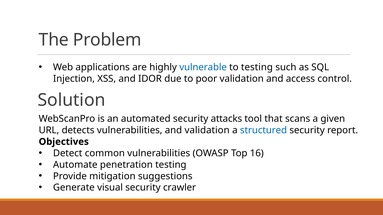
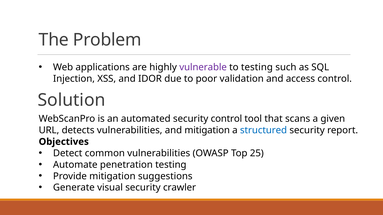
vulnerable colour: blue -> purple (203, 67)
security attacks: attacks -> control (226, 119)
and validation: validation -> mitigation (207, 130)
16: 16 -> 25 (257, 153)
